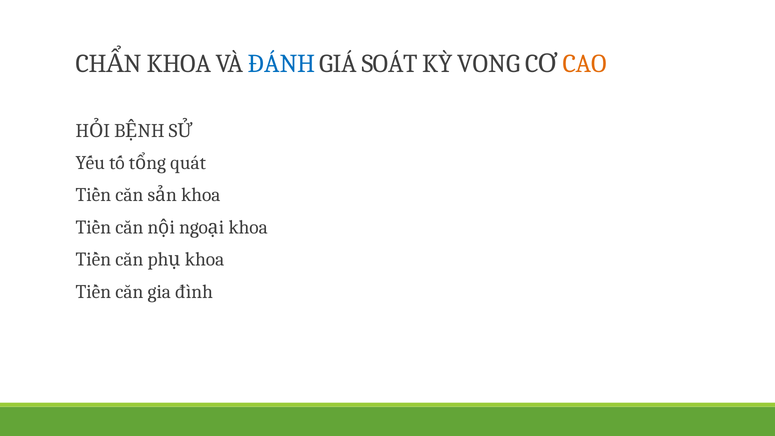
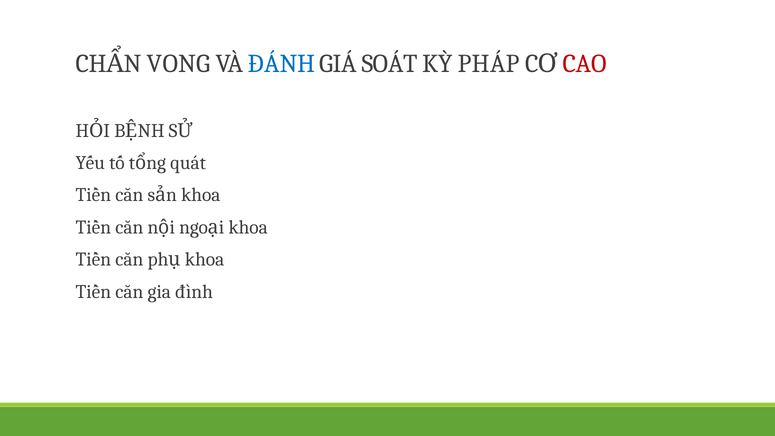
KHOA: KHOA -> VONG (179, 64)
VONG: VONG -> PHÁP (489, 64)
CAO colour: orange -> red (585, 64)
